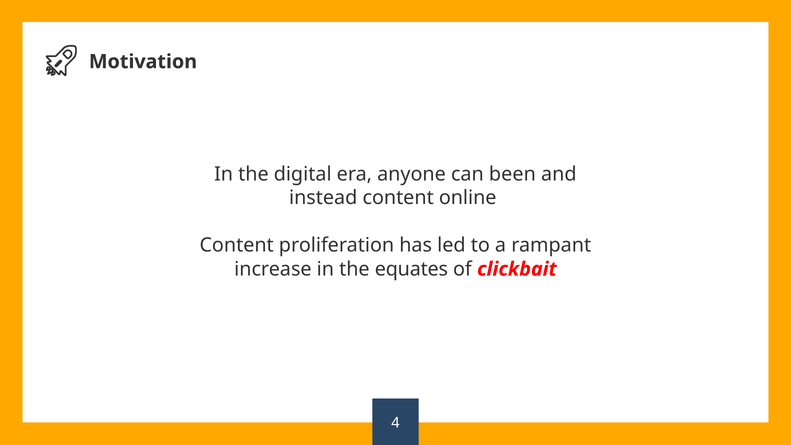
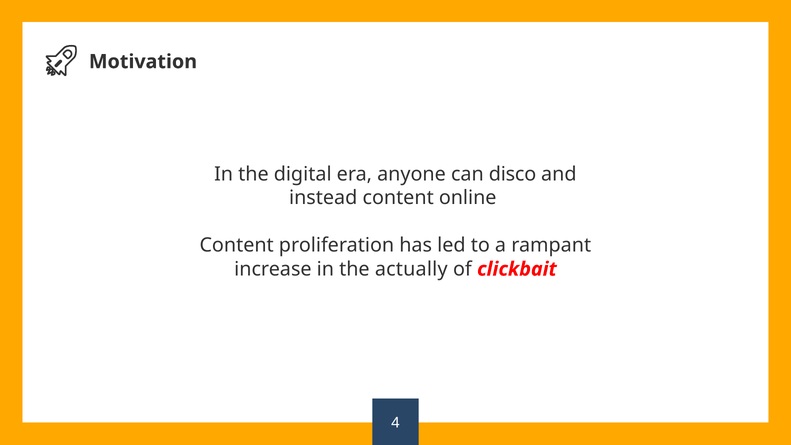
been: been -> disco (513, 174)
equates: equates -> actually (411, 269)
